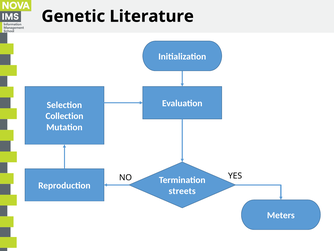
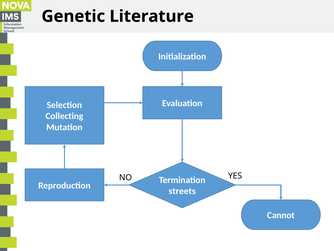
Collection: Collection -> Collecting (64, 116)
Meters: Meters -> Cannot (281, 215)
